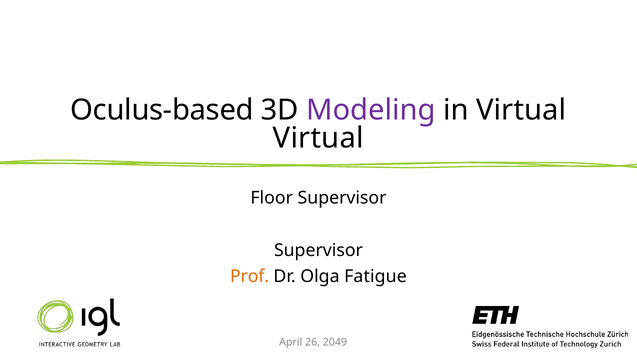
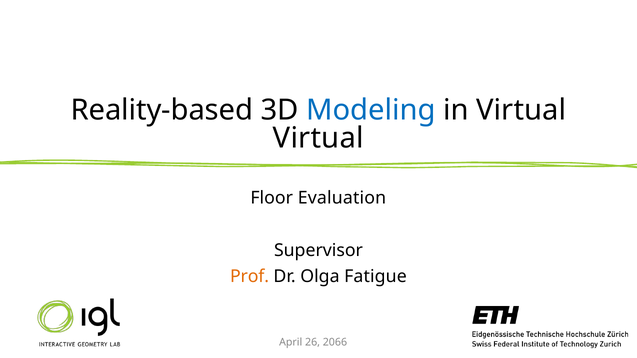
Oculus-based: Oculus-based -> Reality-based (162, 110)
Modeling colour: purple -> blue (371, 110)
Floor Supervisor: Supervisor -> Evaluation (342, 198)
2049: 2049 -> 2066 (335, 342)
